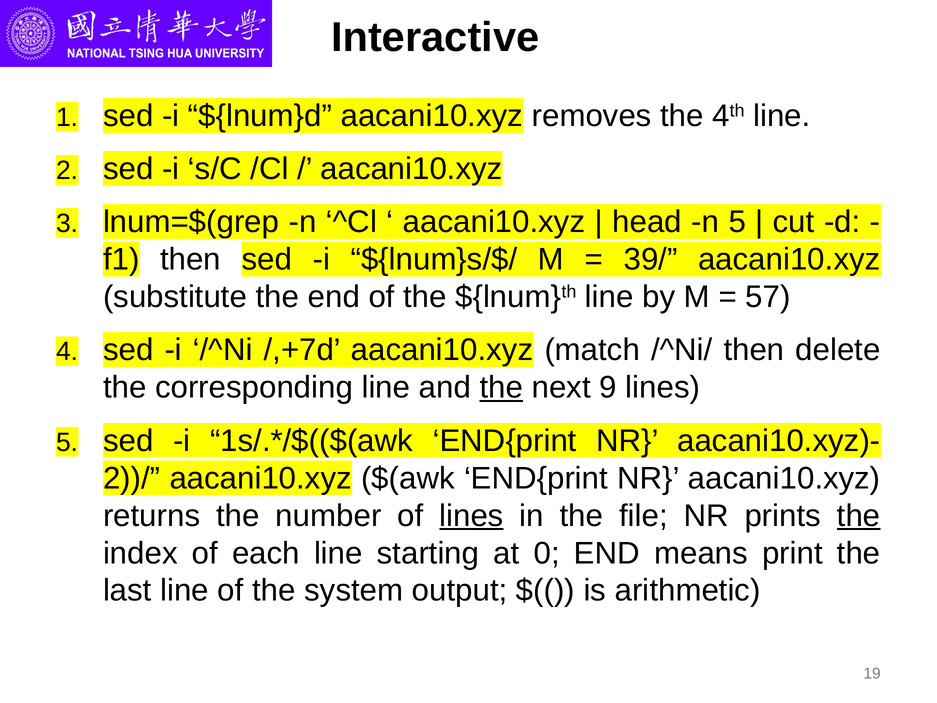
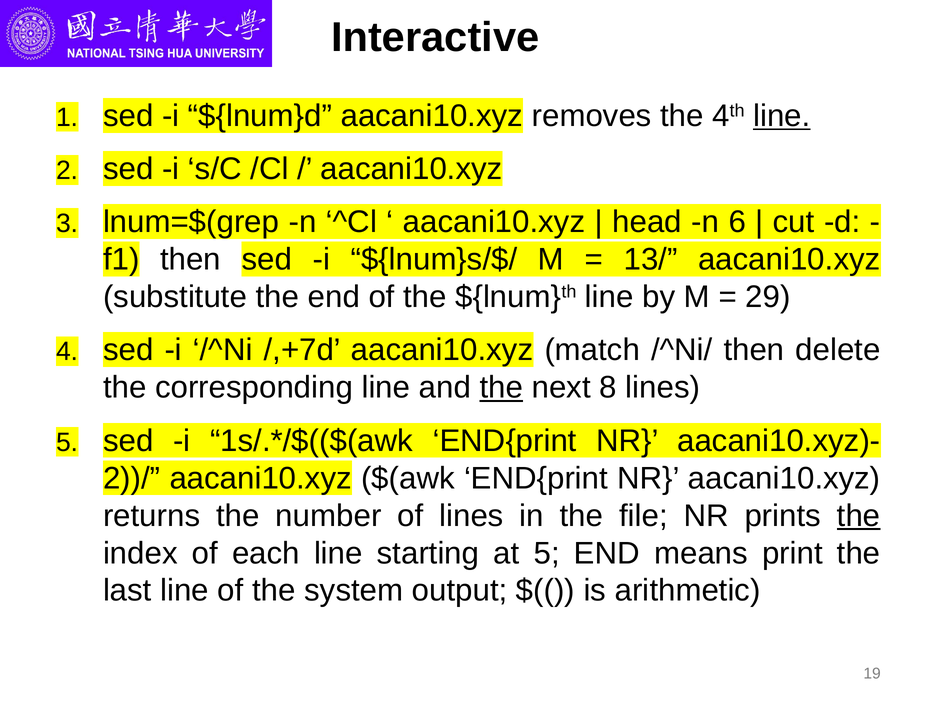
line underline: none -> present (782, 116)
n 5: 5 -> 6 (737, 222)
39/: 39/ -> 13/ (651, 259)
57: 57 -> 29 (768, 297)
9: 9 -> 8 (608, 387)
lines underline: present -> none (471, 516)
at 0: 0 -> 5 (547, 553)
